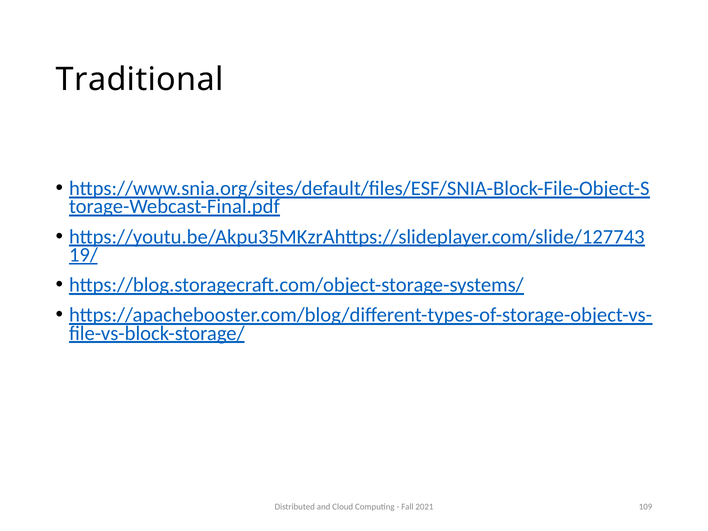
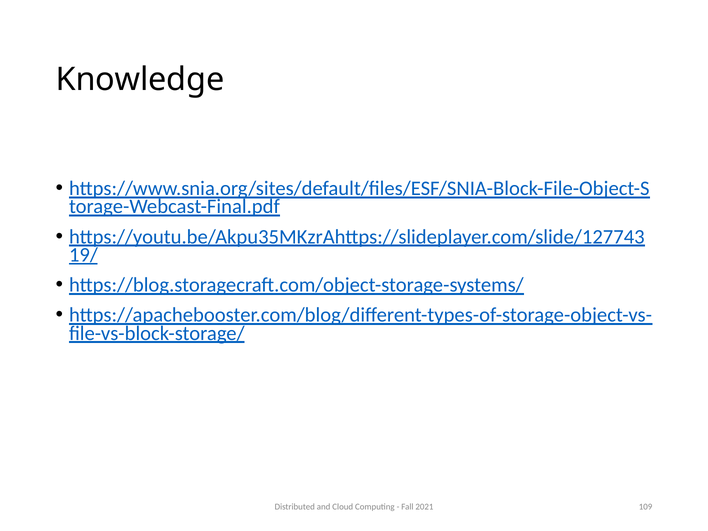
Traditional: Traditional -> Knowledge (140, 79)
